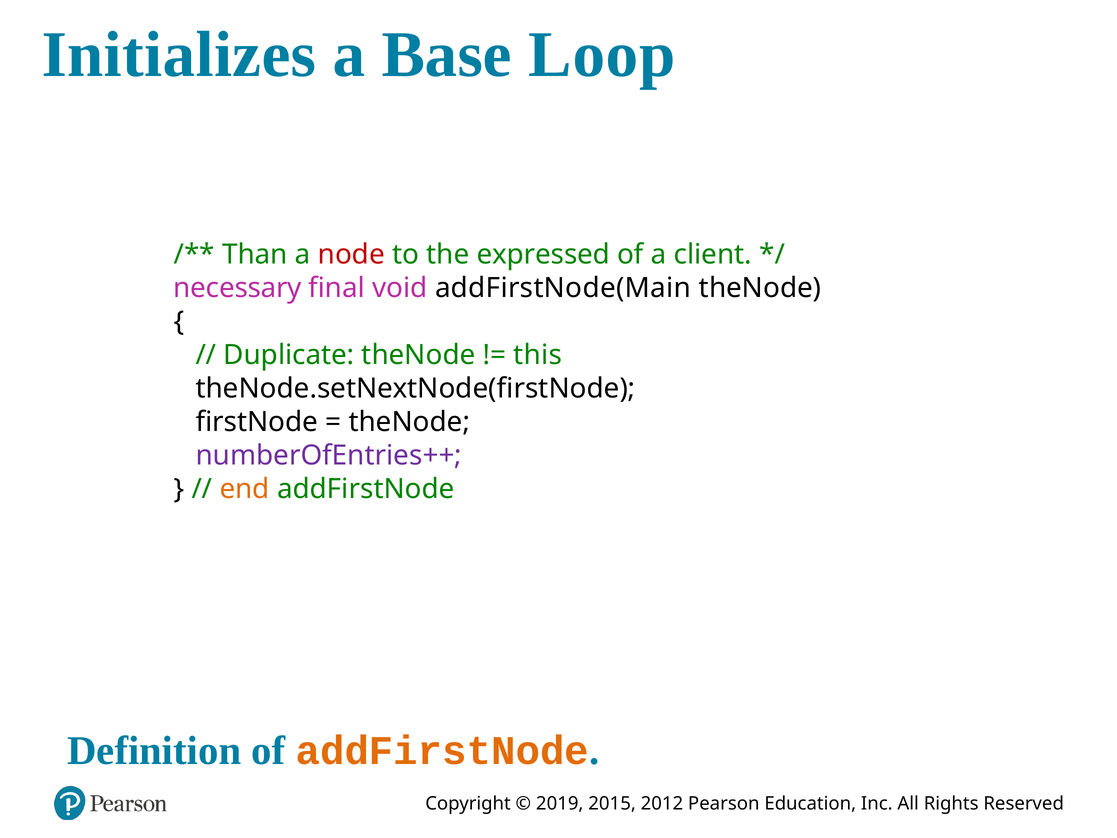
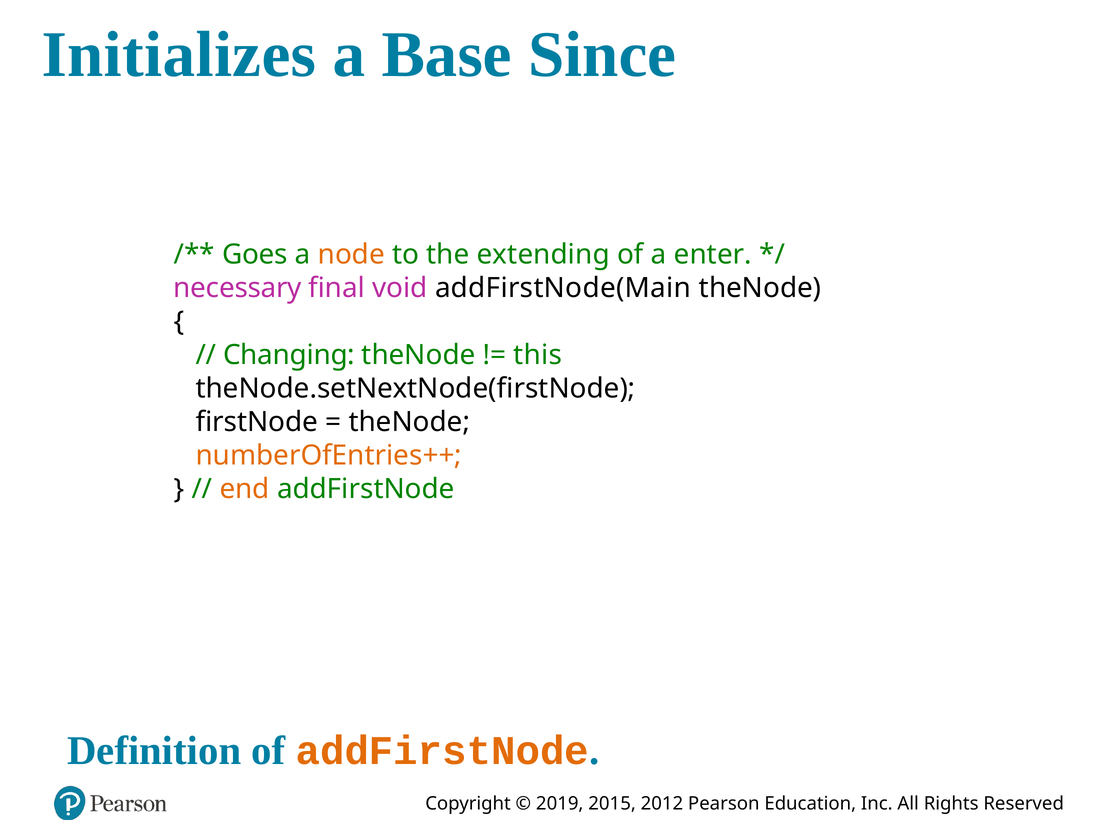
Loop: Loop -> Since (602, 55)
Than: Than -> Goes (255, 254)
node colour: red -> orange (351, 254)
expressed: expressed -> extending (543, 254)
client: client -> enter (713, 254)
Duplicate: Duplicate -> Changing (289, 355)
numberOfEntries++ colour: purple -> orange (329, 455)
